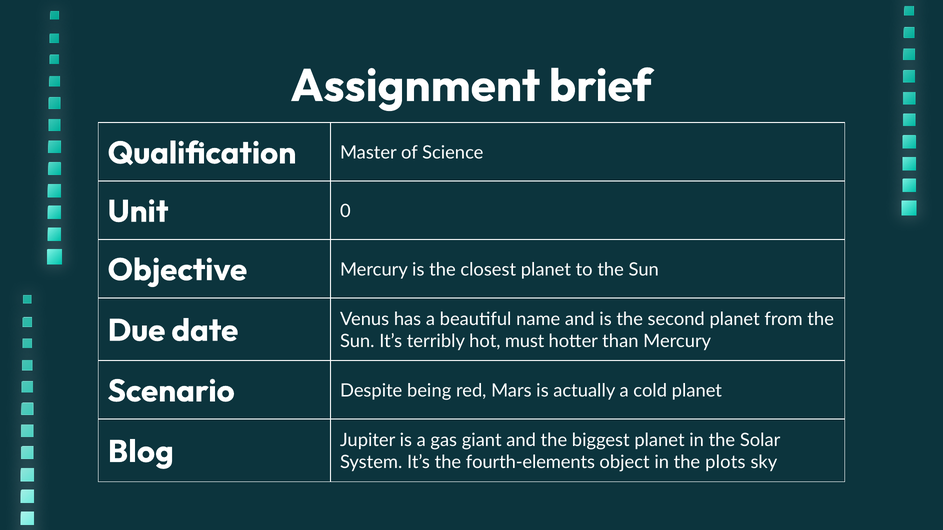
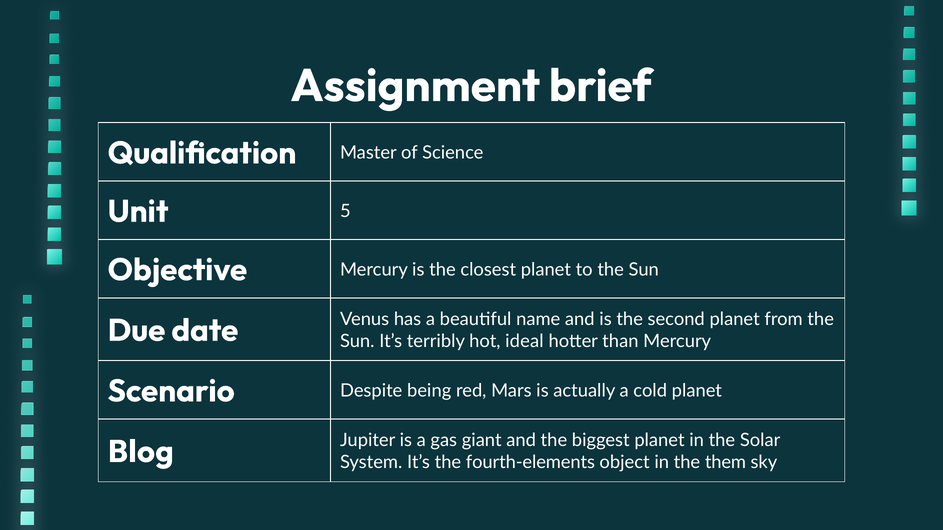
0: 0 -> 5 (345, 211)
must: must -> ideal (524, 342)
plots: plots -> them (726, 463)
